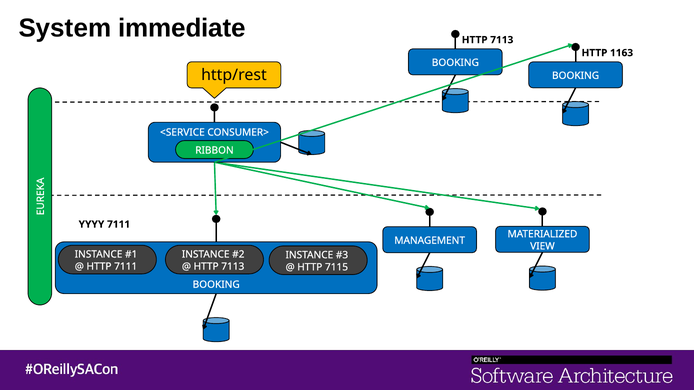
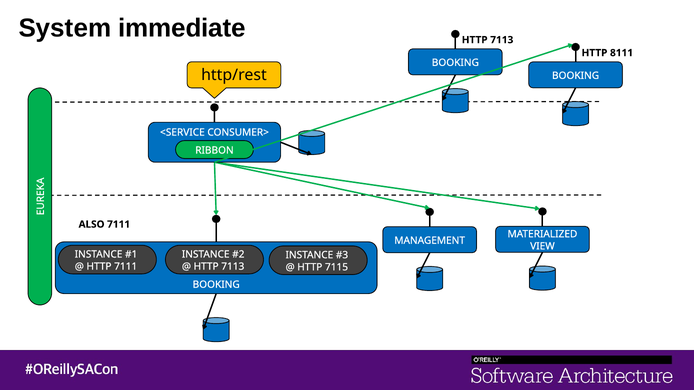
1163: 1163 -> 8111 (622, 53)
YYYY: YYYY -> ALSO (92, 225)
